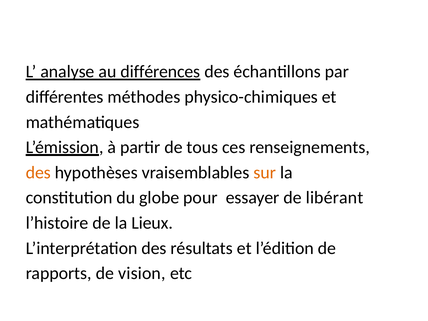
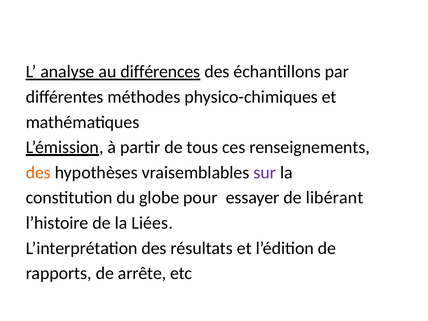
sur colour: orange -> purple (265, 173)
Lieux: Lieux -> Liées (152, 223)
vision: vision -> arrête (142, 273)
